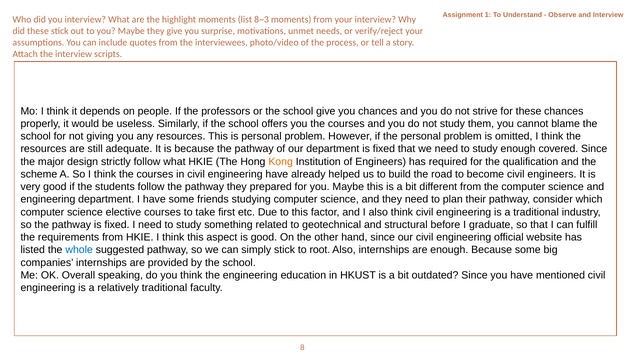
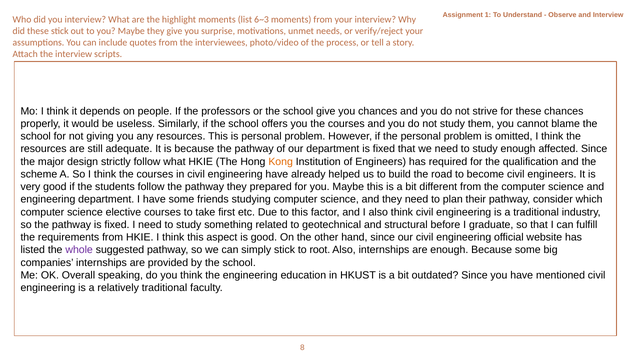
8~3: 8~3 -> 6~3 (262, 19)
covered: covered -> affected (558, 149)
whole colour: blue -> purple (79, 250)
